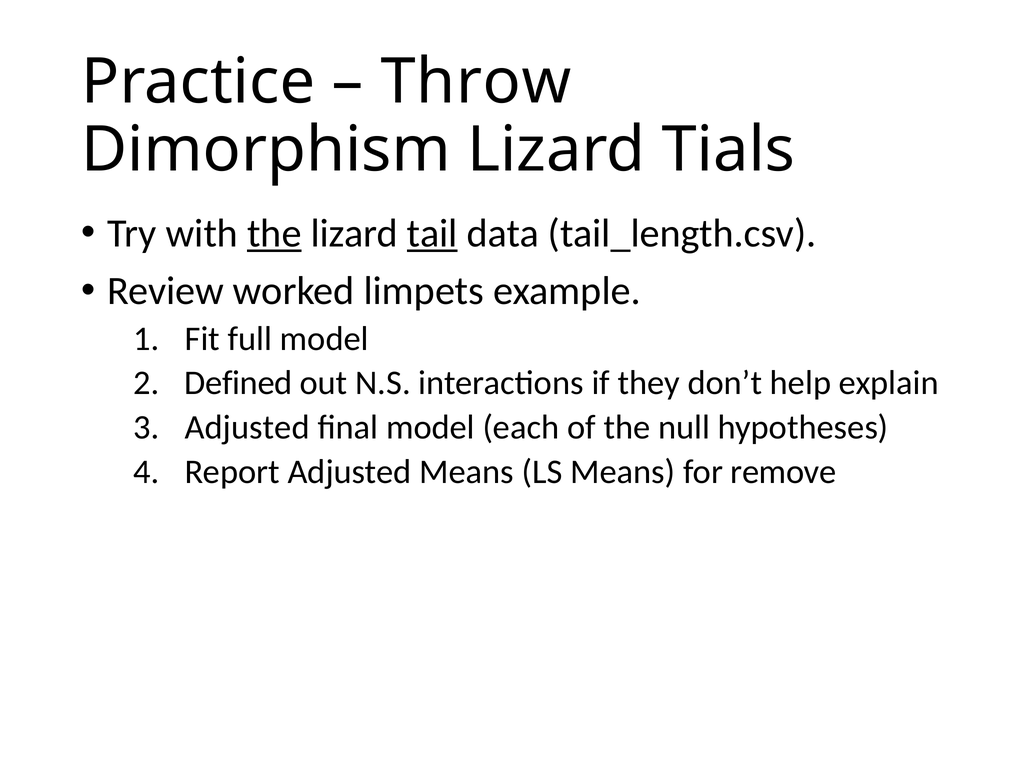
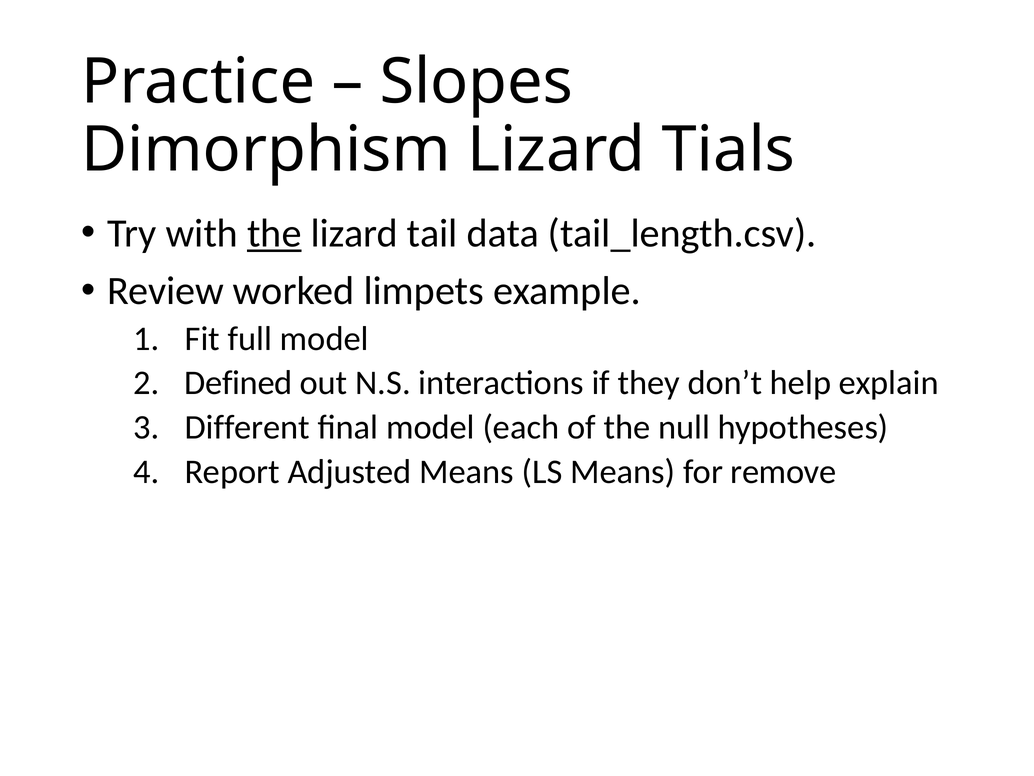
Throw: Throw -> Slopes (476, 82)
tail underline: present -> none (432, 233)
Adjusted: Adjusted -> Different (247, 427)
